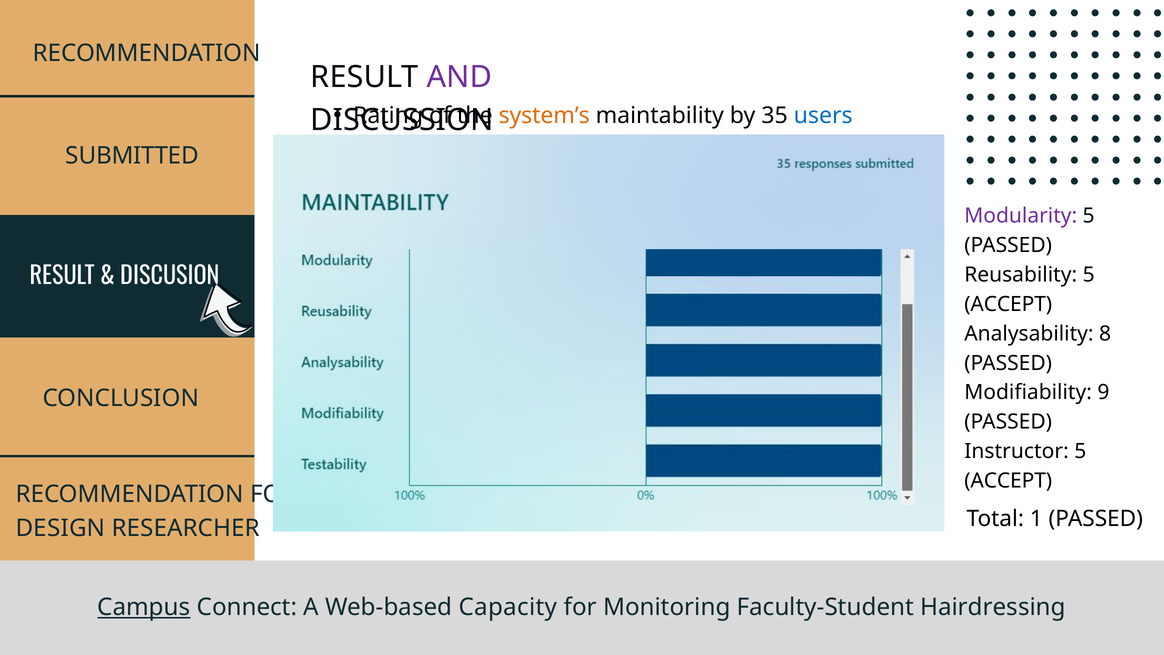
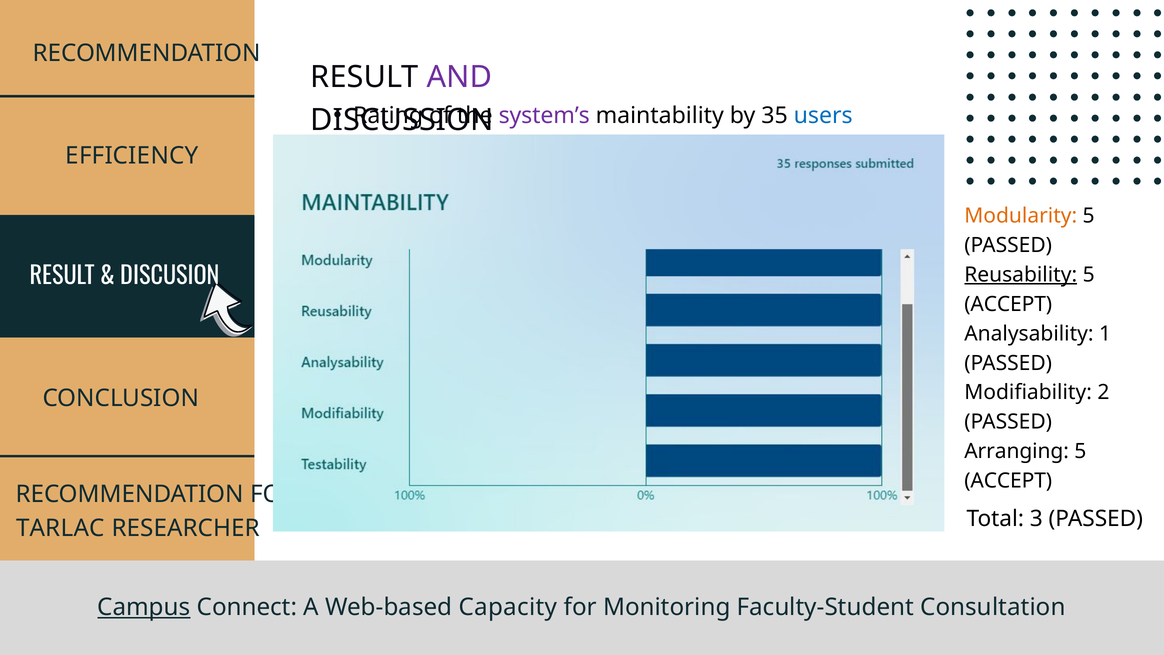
system’s colour: orange -> purple (544, 116)
SUBMITTED: SUBMITTED -> EFFICIENCY (132, 156)
Modularity colour: purple -> orange (1021, 216)
Reusability underline: none -> present (1021, 275)
8: 8 -> 1 (1105, 334)
9: 9 -> 2 (1103, 392)
Instructor: Instructor -> Arranging (1017, 451)
1: 1 -> 3 (1036, 519)
DESIGN: DESIGN -> TARLAC (60, 528)
Hairdressing: Hairdressing -> Consultation (993, 607)
